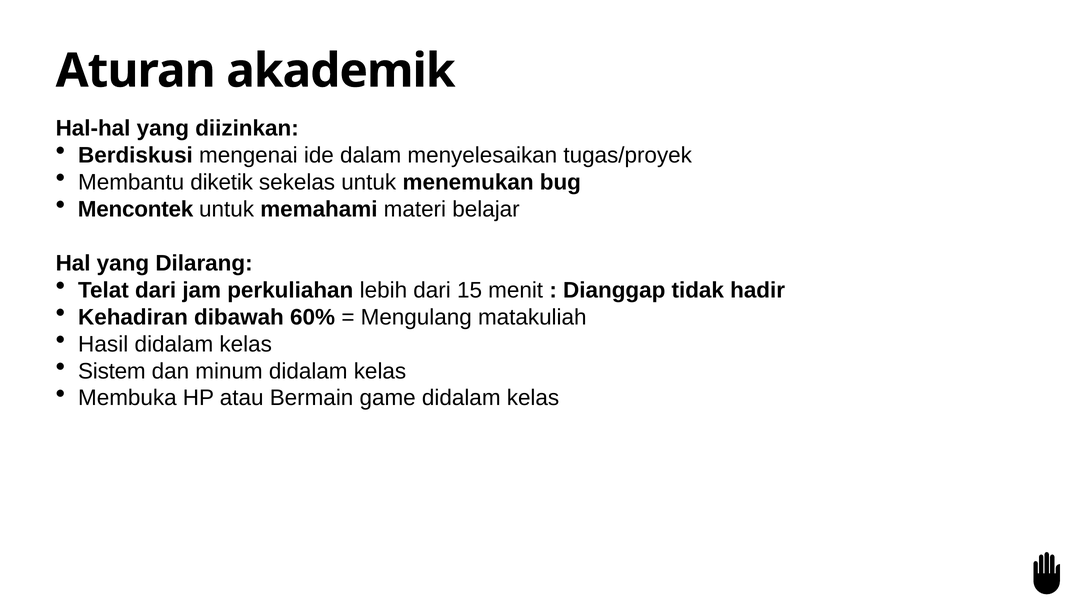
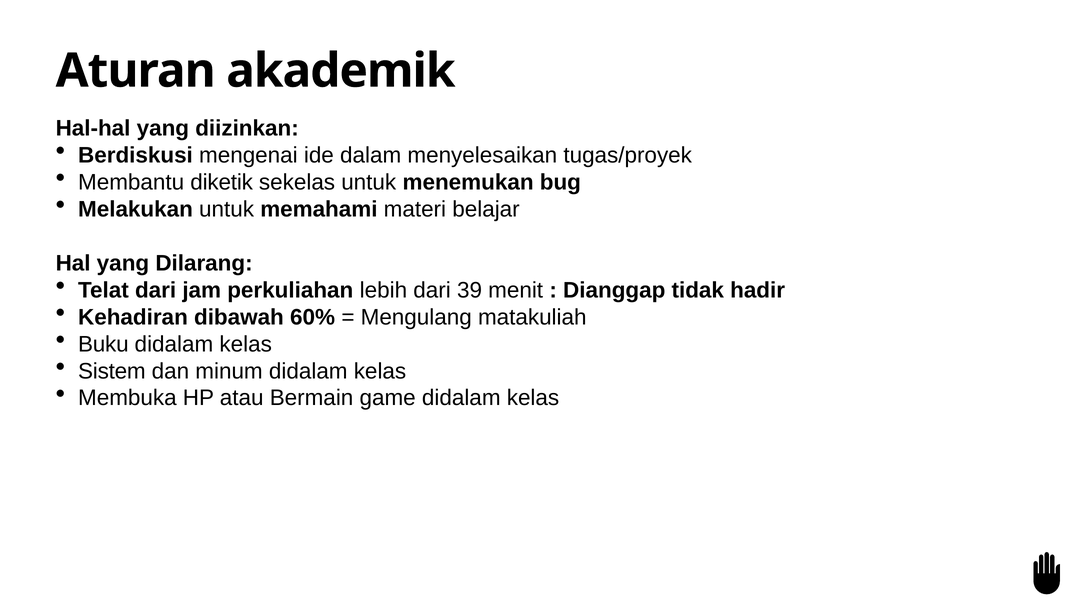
Mencontek: Mencontek -> Melakukan (135, 209)
15: 15 -> 39 (470, 290)
Hasil: Hasil -> Buku (103, 344)
